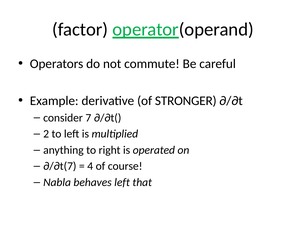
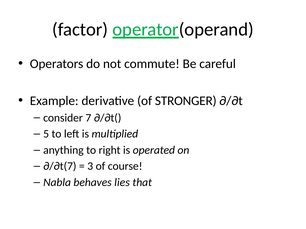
2: 2 -> 5 (46, 134)
4: 4 -> 3 (90, 167)
behaves left: left -> lies (122, 183)
